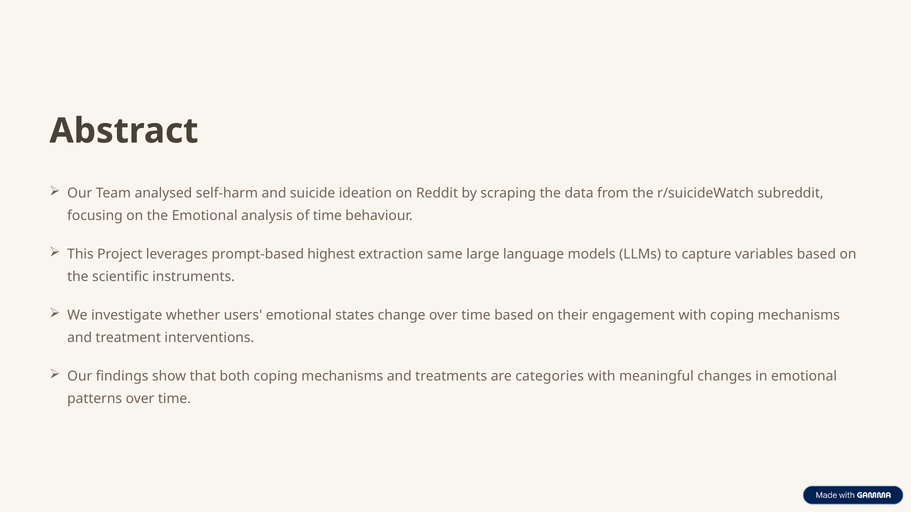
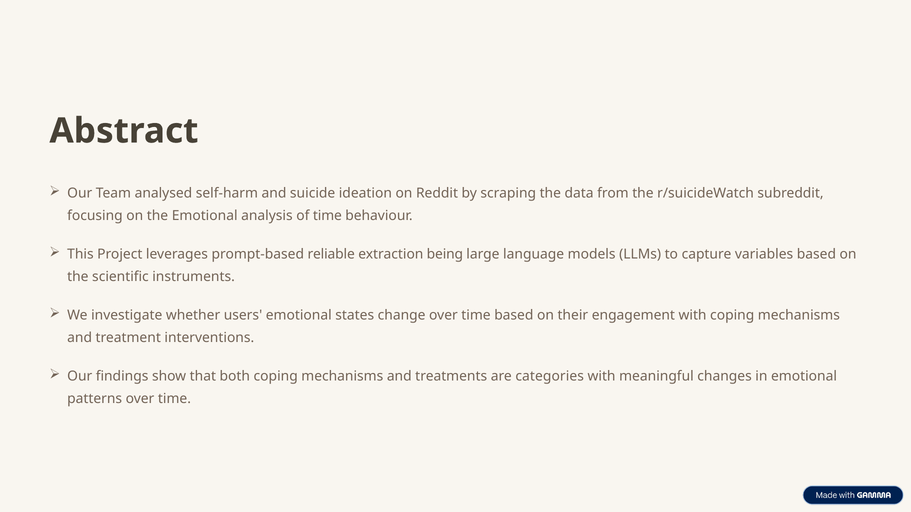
highest: highest -> reliable (331, 254)
same: same -> being (445, 254)
